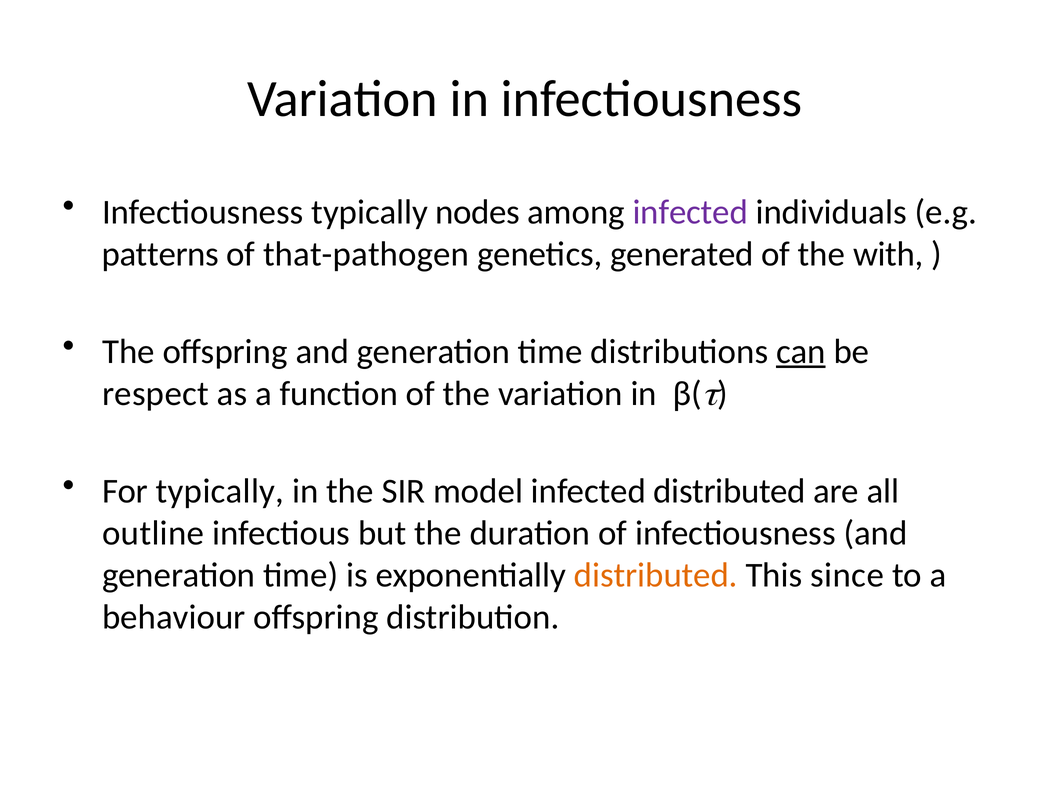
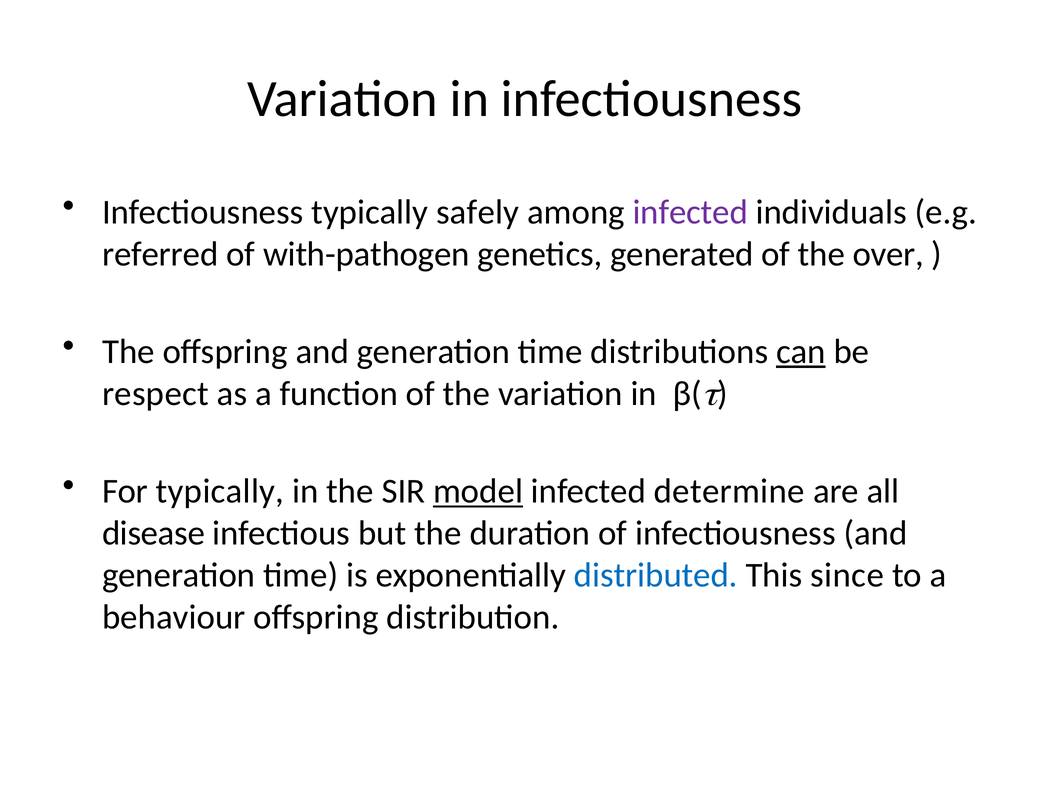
nodes: nodes -> safely (478, 212)
patterns: patterns -> referred (160, 254)
that-pathogen: that-pathogen -> with-pathogen (366, 254)
with: with -> over (888, 254)
model underline: none -> present (478, 491)
infected distributed: distributed -> determine (729, 491)
outline: outline -> disease (153, 533)
distributed colour: orange -> blue (656, 575)
